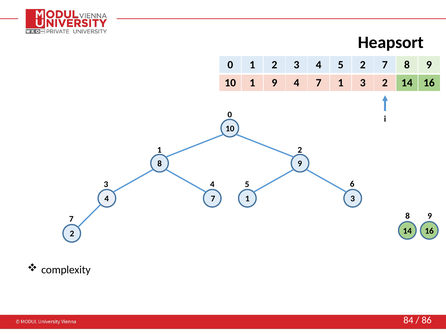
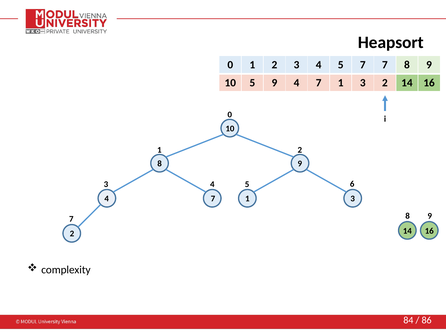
5 2: 2 -> 7 (363, 65)
10 1: 1 -> 5 (252, 83)
